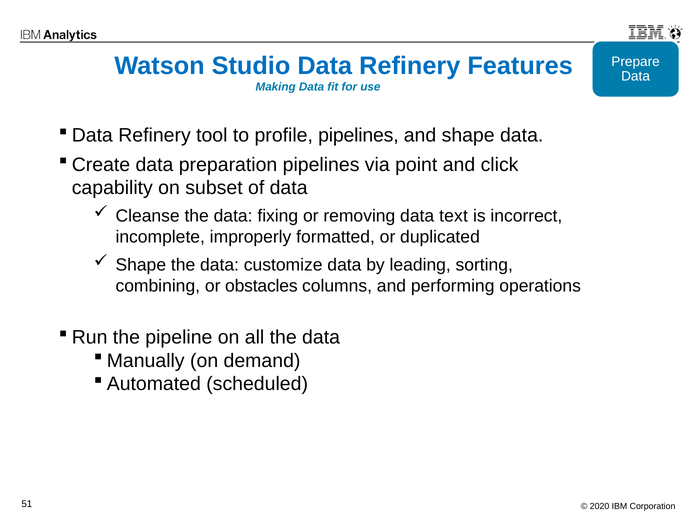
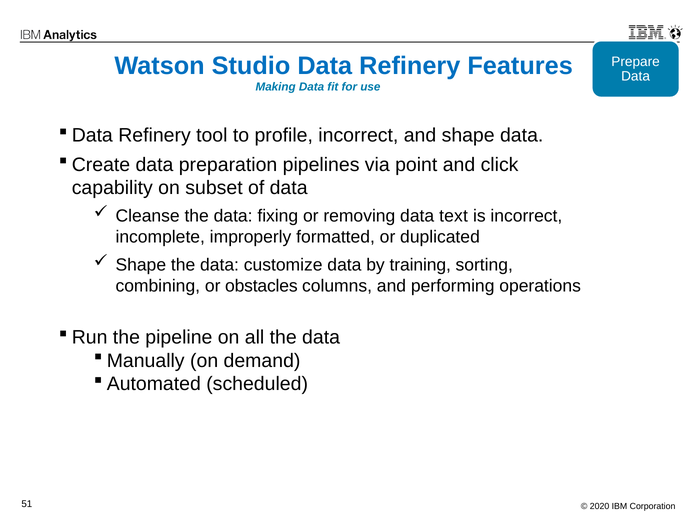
profile pipelines: pipelines -> incorrect (358, 135)
leading: leading -> training (420, 265)
